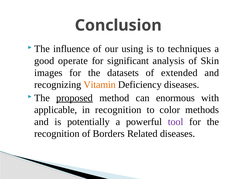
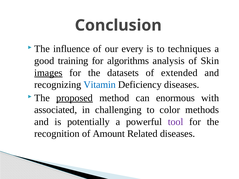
using: using -> every (132, 49)
operate: operate -> training (73, 61)
significant: significant -> algorithms (128, 61)
images underline: none -> present (48, 73)
Vitamin colour: orange -> blue (100, 85)
applicable: applicable -> associated (56, 110)
in recognition: recognition -> challenging (118, 110)
Borders: Borders -> Amount (109, 134)
